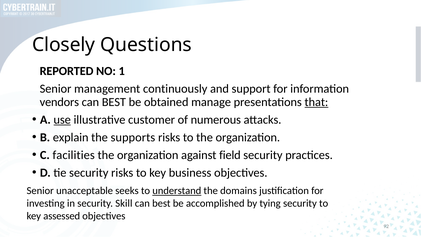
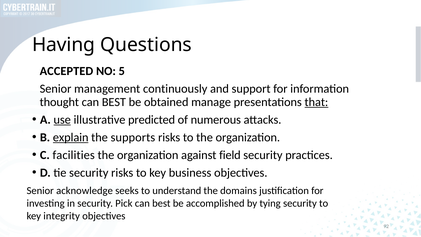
Closely: Closely -> Having (64, 45)
REPORTED: REPORTED -> ACCEPTED (66, 71)
1: 1 -> 5 (122, 71)
vendors: vendors -> thought (59, 102)
customer: customer -> predicted (152, 120)
explain underline: none -> present (71, 137)
unacceptable: unacceptable -> acknowledge (85, 191)
understand underline: present -> none (177, 191)
Skill: Skill -> Pick (124, 203)
assessed: assessed -> integrity (62, 216)
